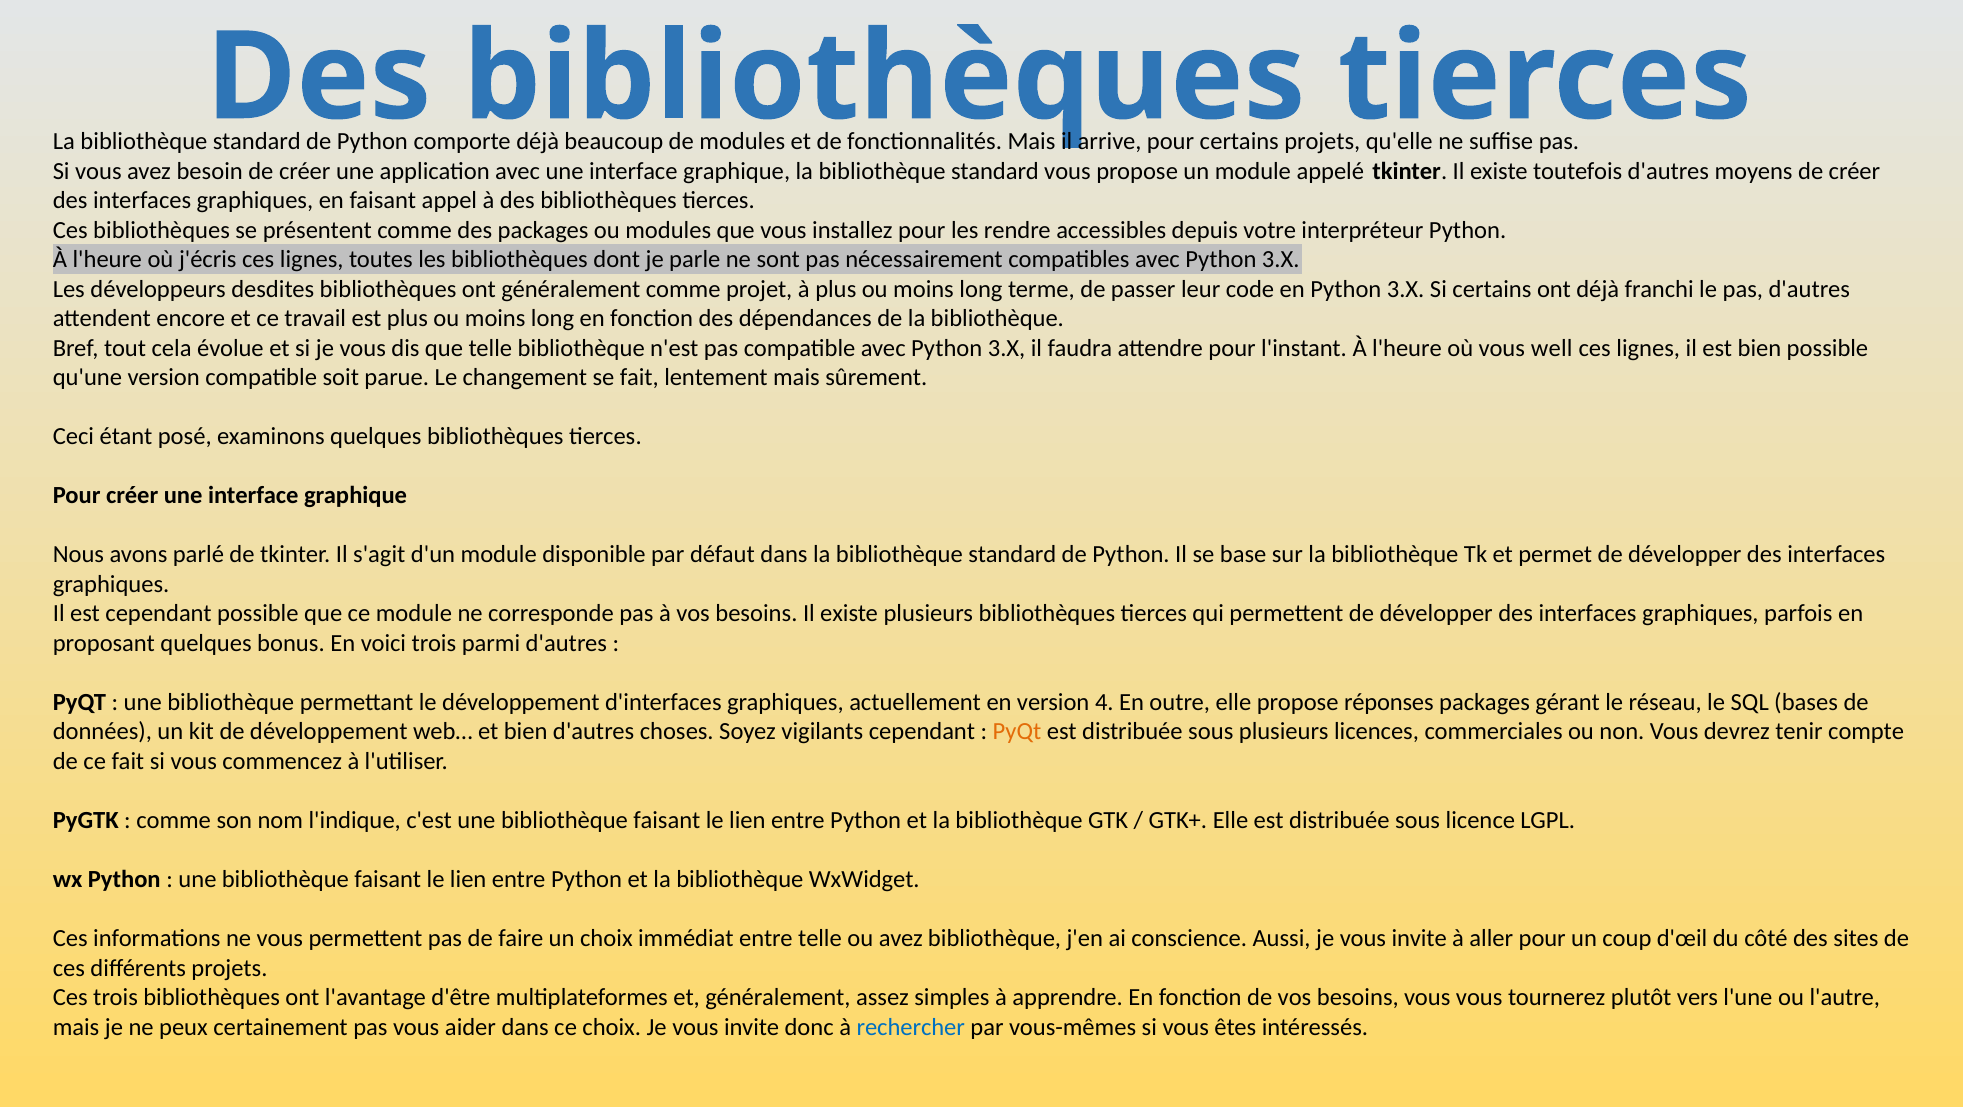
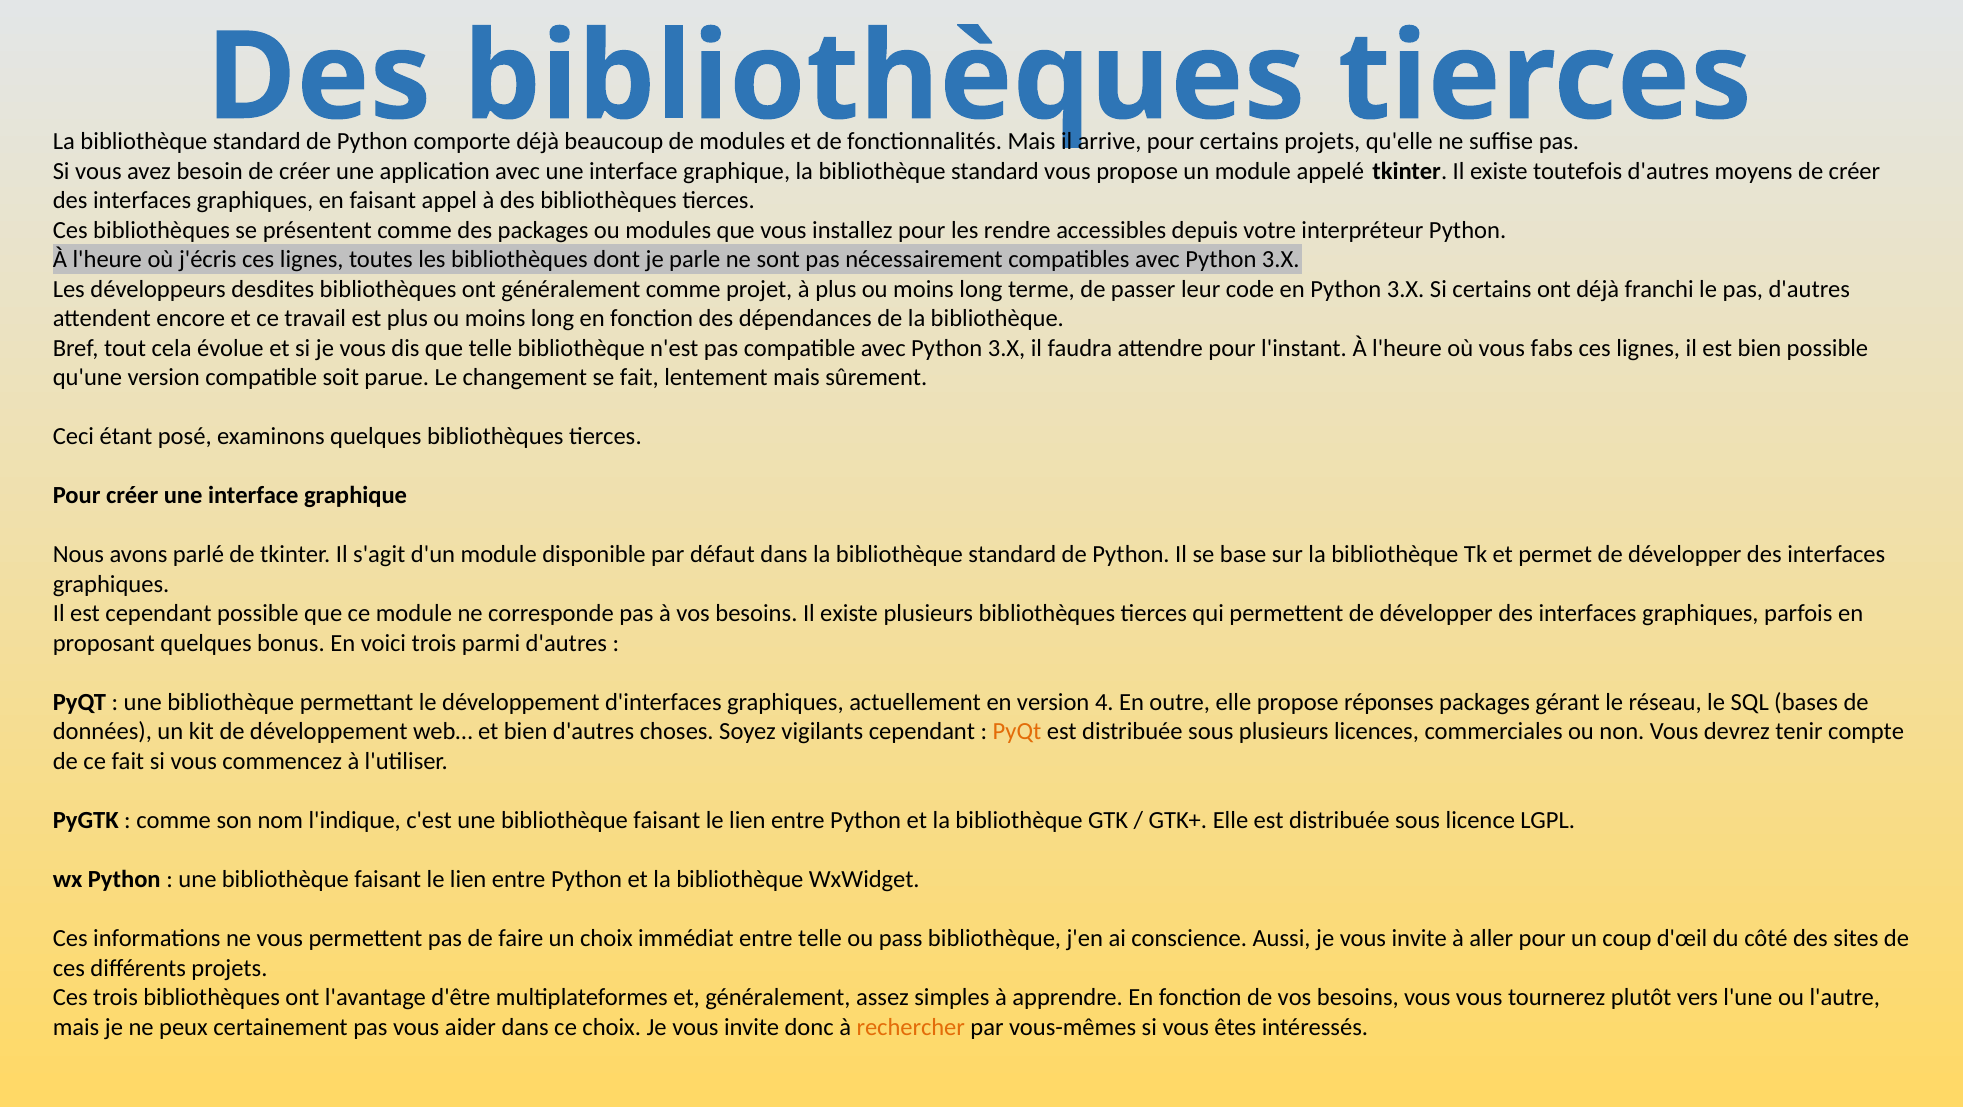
well: well -> fabs (1552, 348)
ou avez: avez -> pass (901, 938)
rechercher colour: blue -> orange (911, 1027)
